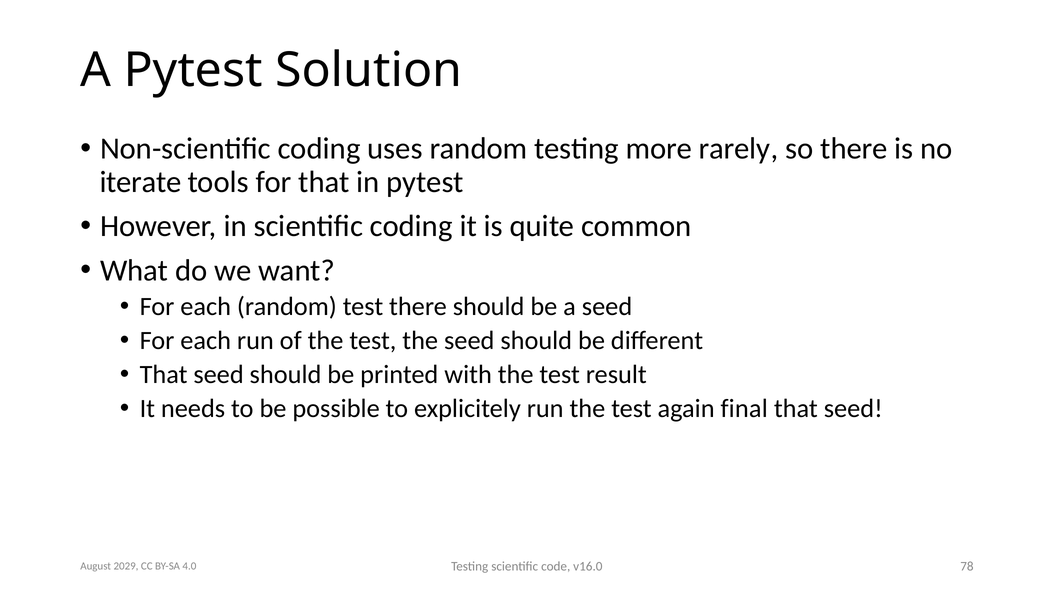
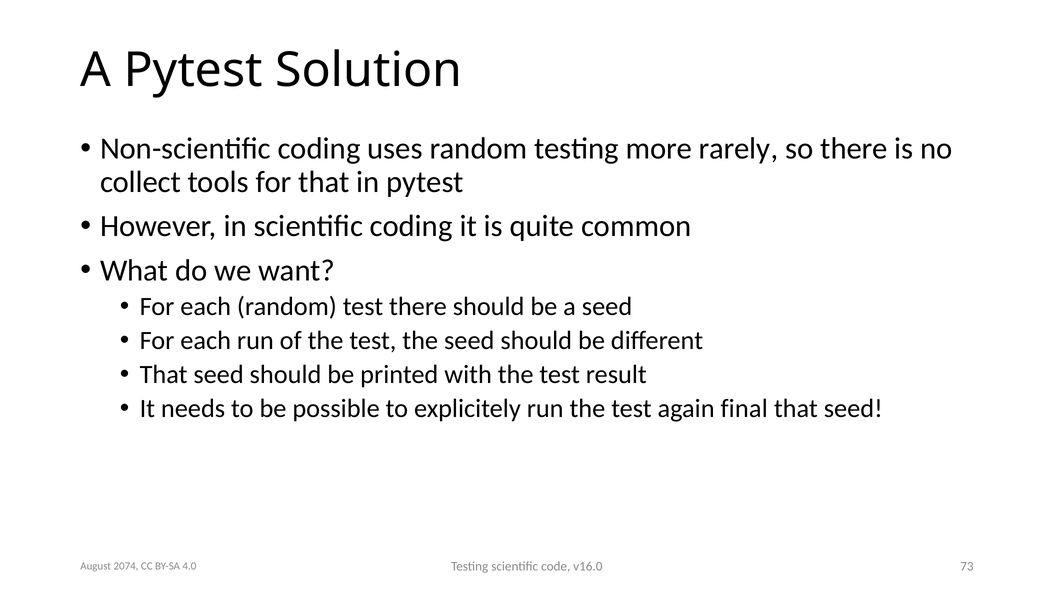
iterate: iterate -> collect (140, 182)
78: 78 -> 73 (967, 566)
2029: 2029 -> 2074 (126, 566)
